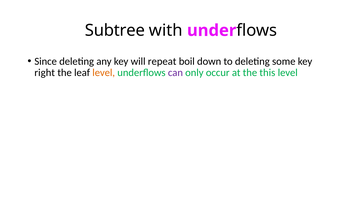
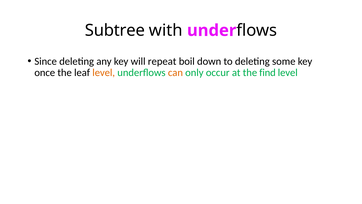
right: right -> once (45, 73)
can colour: purple -> orange (175, 73)
this: this -> find (267, 73)
